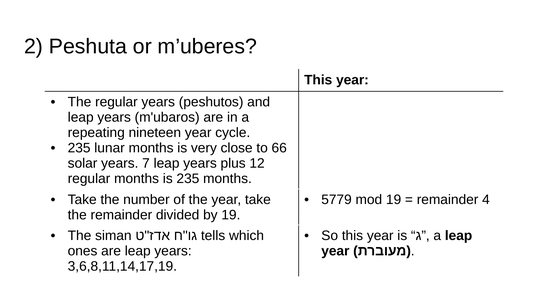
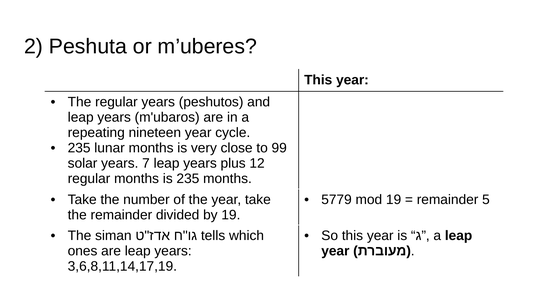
66: 66 -> 99 (279, 148)
4: 4 -> 5 (486, 200)
